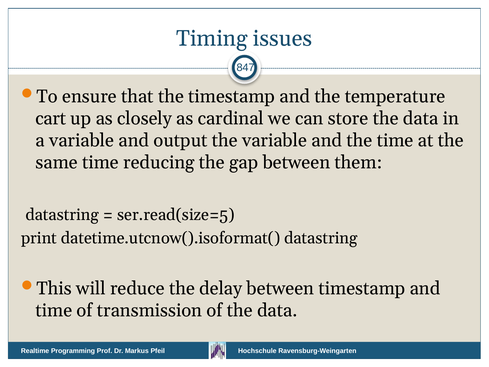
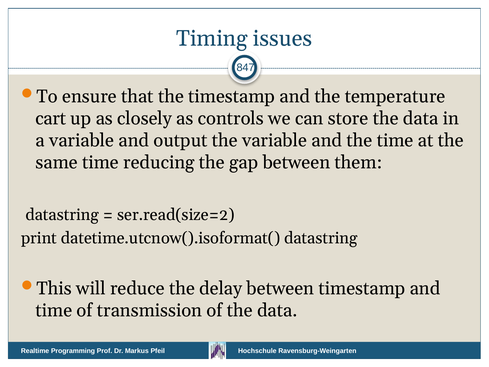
cardinal: cardinal -> controls (231, 118)
ser.read(size=5: ser.read(size=5 -> ser.read(size=2 (176, 215)
